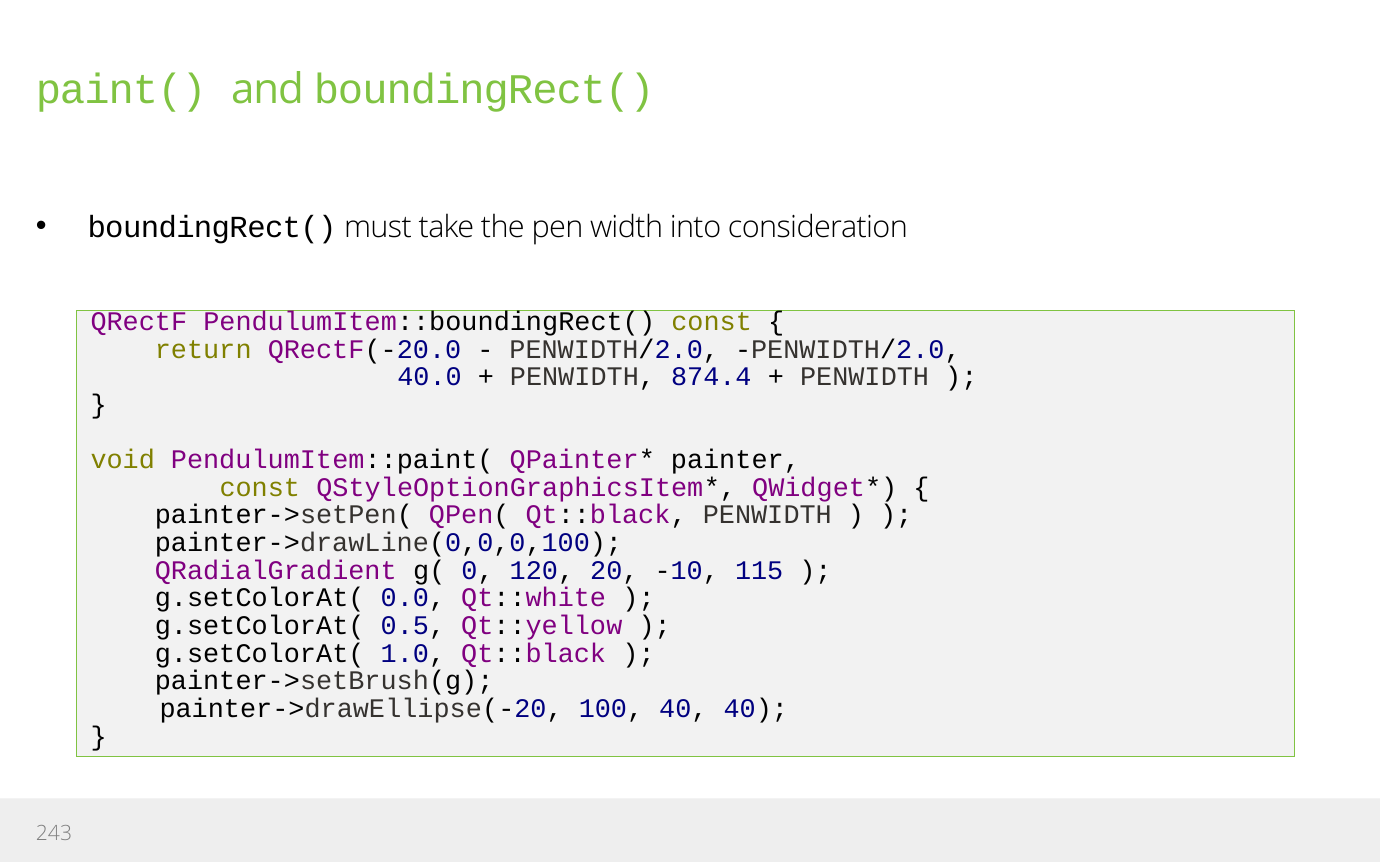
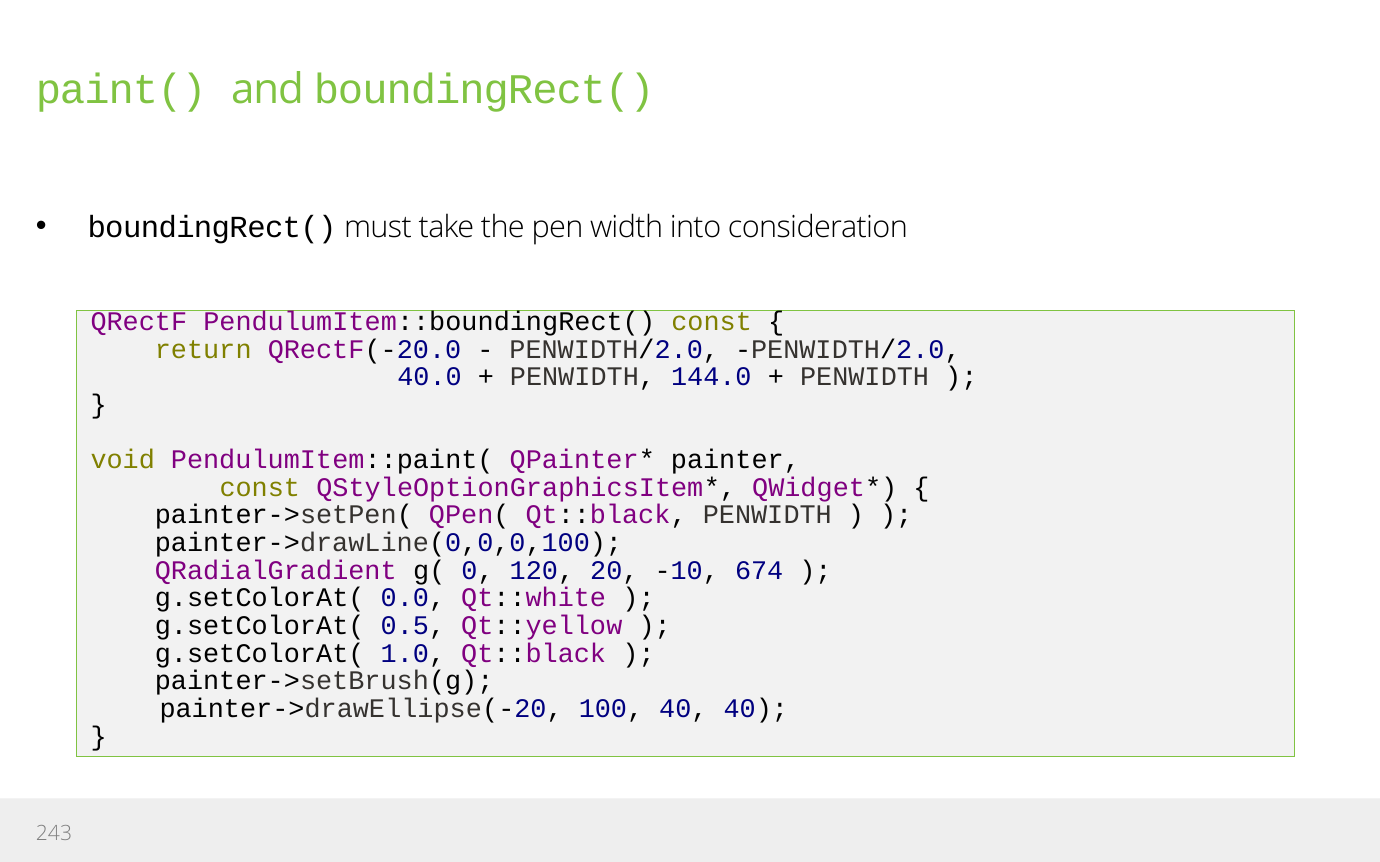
874.4: 874.4 -> 144.0 (711, 377)
115: 115 -> 674 (759, 571)
